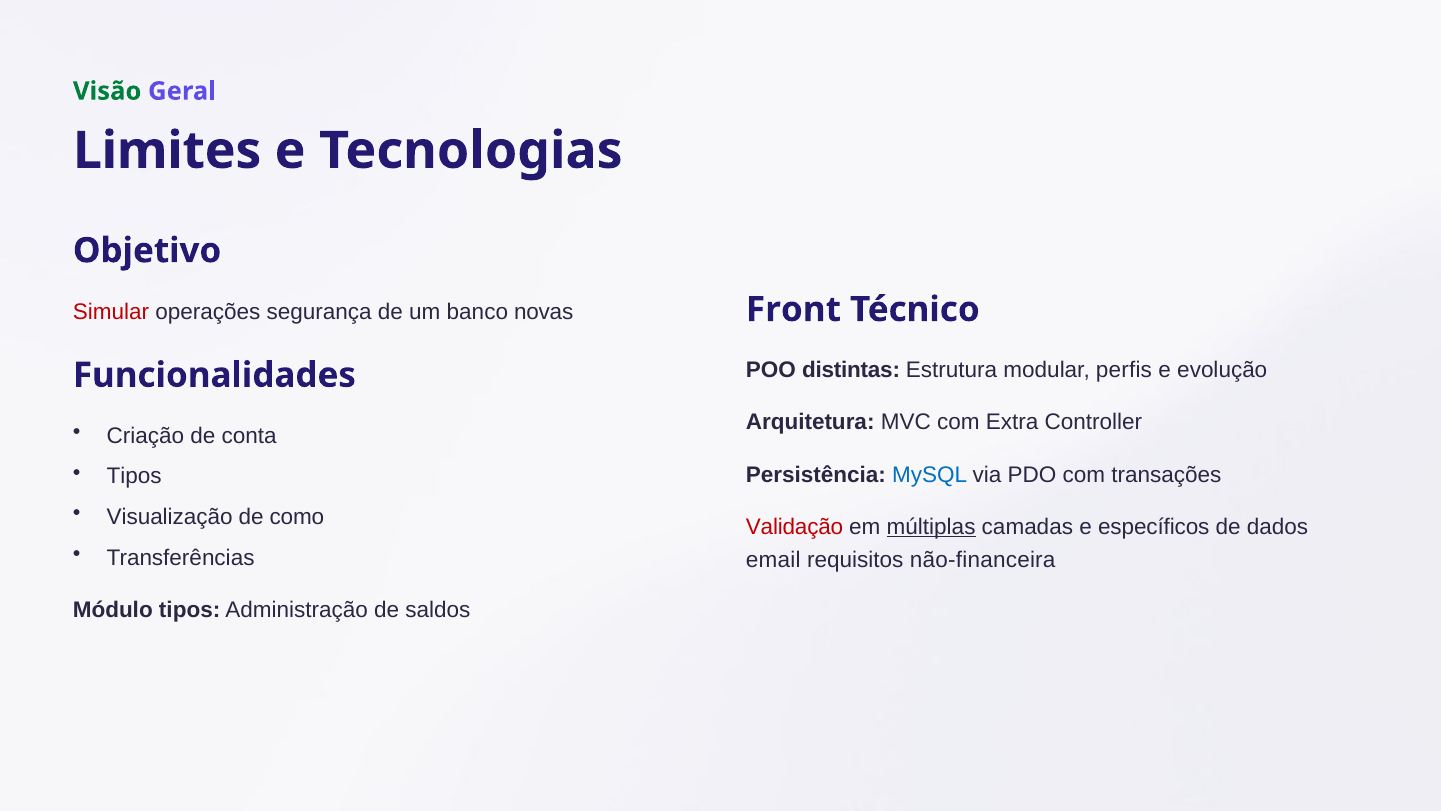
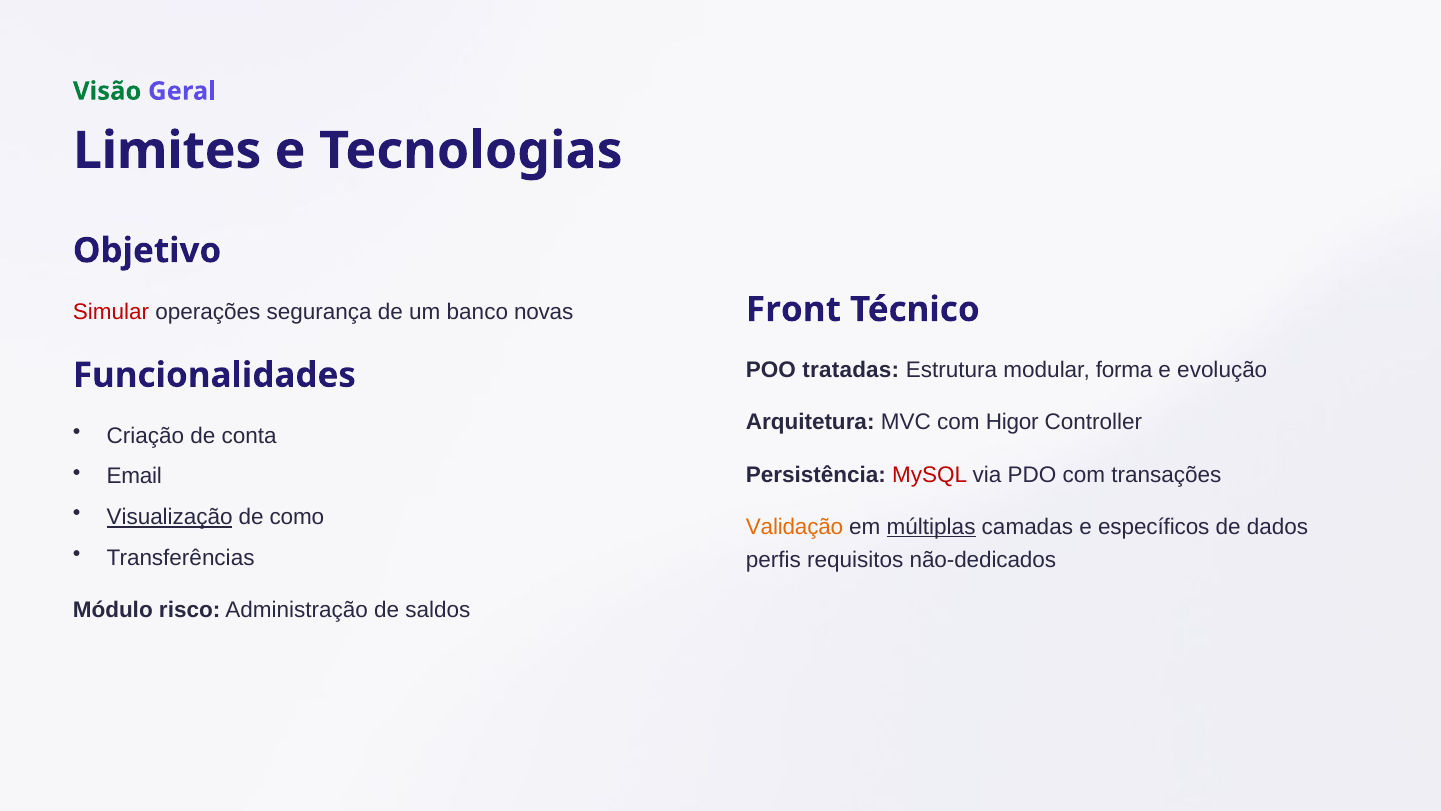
distintas: distintas -> tratadas (851, 370)
perfis: perfis -> forma (1124, 370)
Extra: Extra -> Higor (1012, 422)
MySQL colour: blue -> red (930, 474)
Tipos: Tipos -> Email (134, 476)
Visualização underline: none -> present (170, 517)
Validação colour: red -> orange (795, 527)
email: email -> perfis (773, 560)
não-financeira: não-financeira -> não-dedicados (983, 560)
Módulo tipos: tipos -> risco (190, 610)
